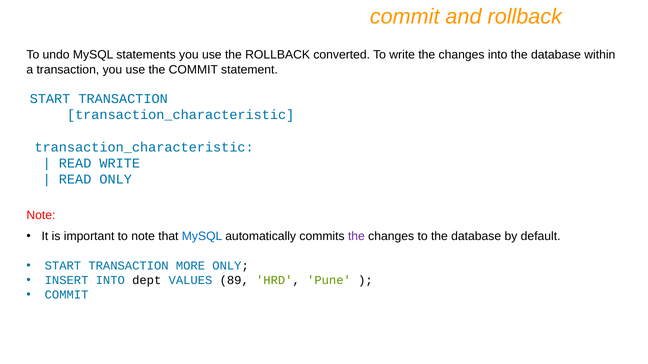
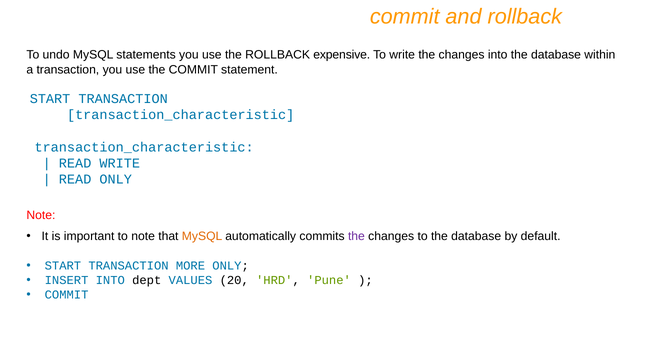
converted: converted -> expensive (342, 55)
MySQL colour: blue -> orange (202, 237)
89: 89 -> 20 (234, 281)
